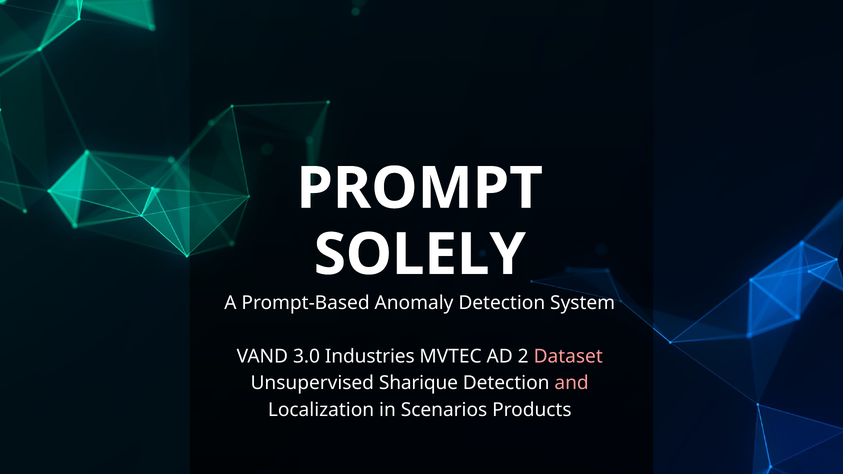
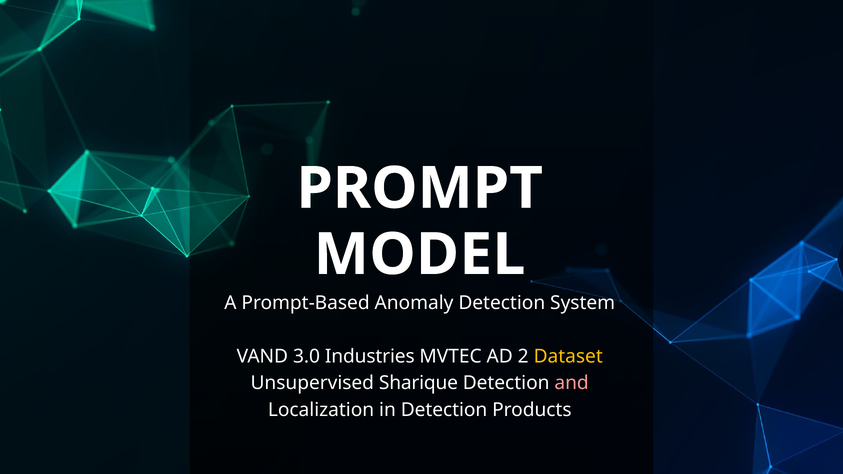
SOLELY: SOLELY -> MODEL (420, 255)
Dataset colour: pink -> yellow (568, 356)
in Scenarios: Scenarios -> Detection (444, 410)
